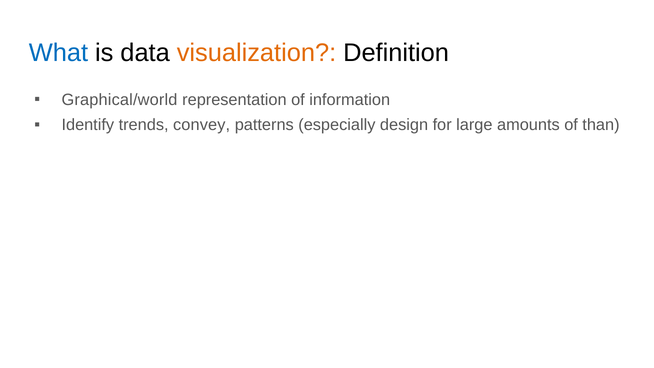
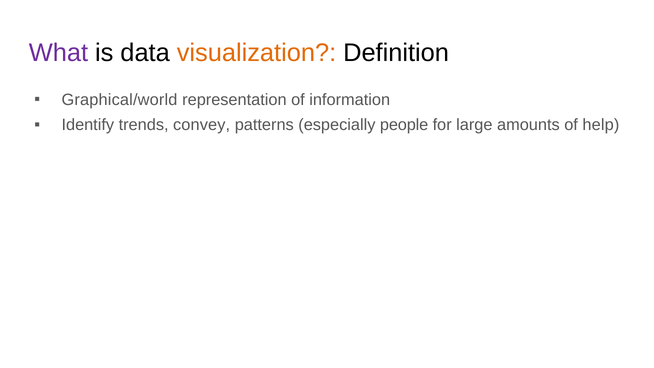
What colour: blue -> purple (58, 53)
design: design -> people (404, 125)
than: than -> help (601, 125)
